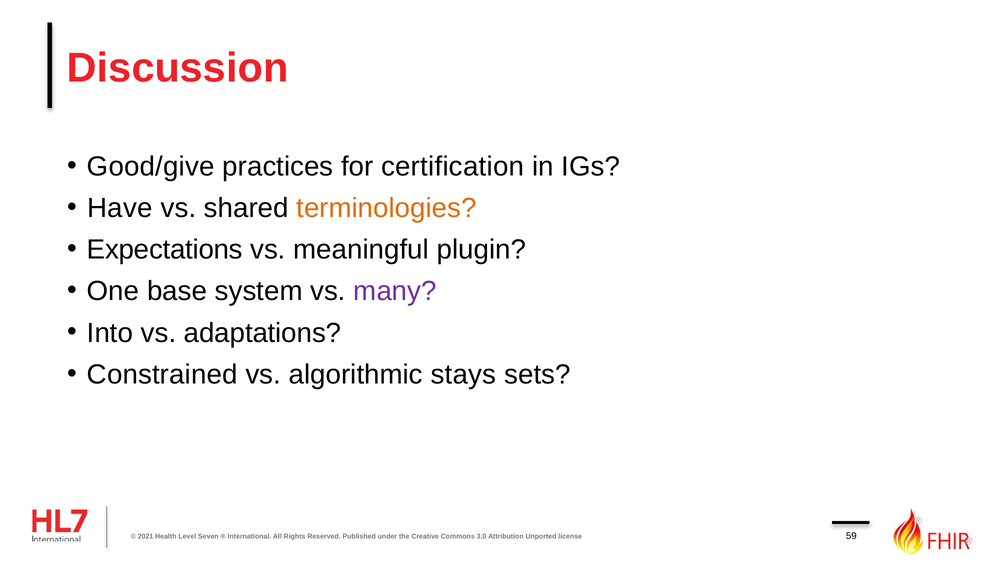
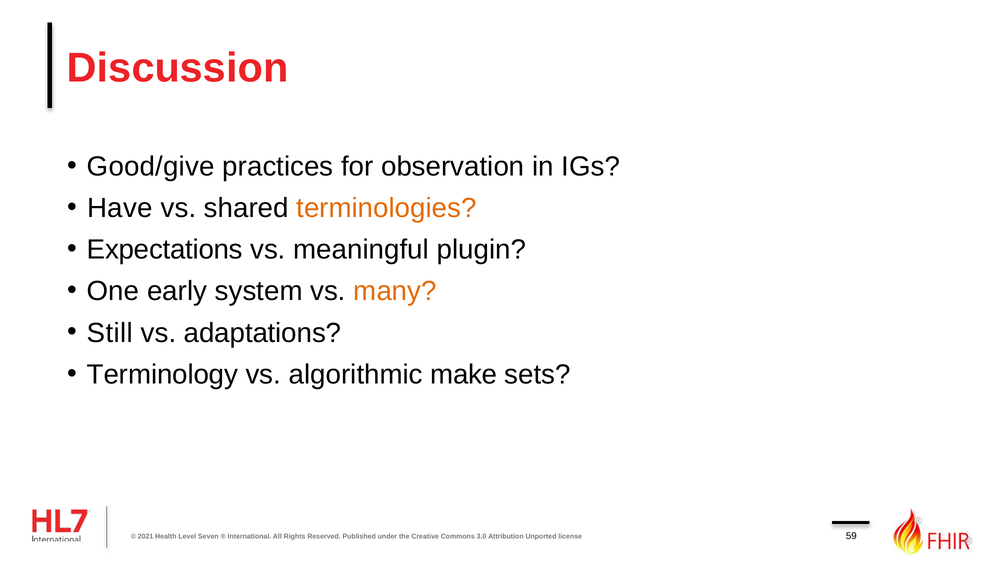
certification: certification -> observation (453, 167)
base: base -> early (177, 291)
many colour: purple -> orange (395, 291)
Into: Into -> Still (110, 333)
Constrained: Constrained -> Terminology (162, 374)
stays: stays -> make (464, 374)
